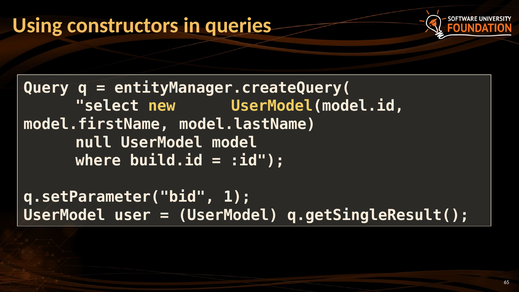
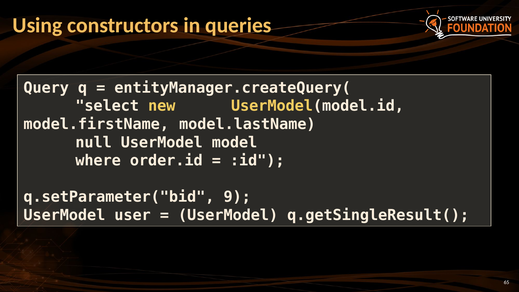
build.id: build.id -> order.id (166, 161)
1: 1 -> 9 (237, 197)
